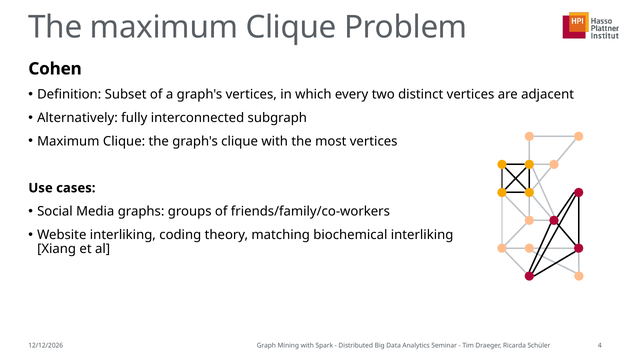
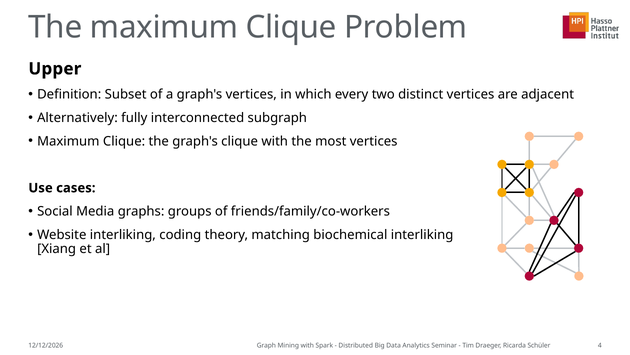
Cohen: Cohen -> Upper (55, 69)
